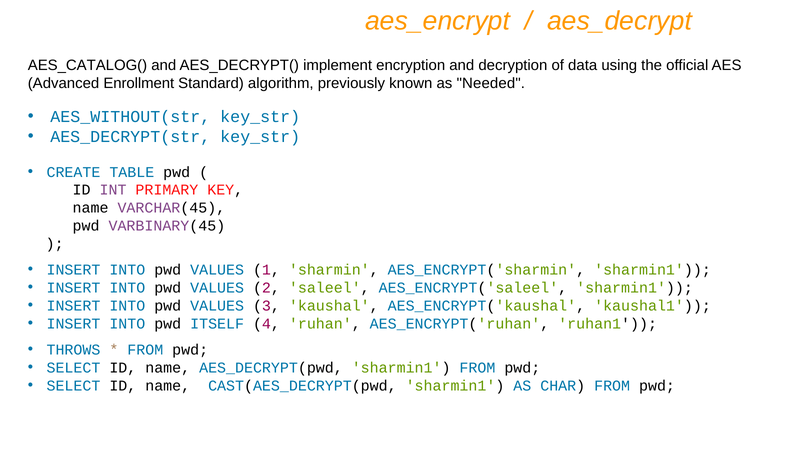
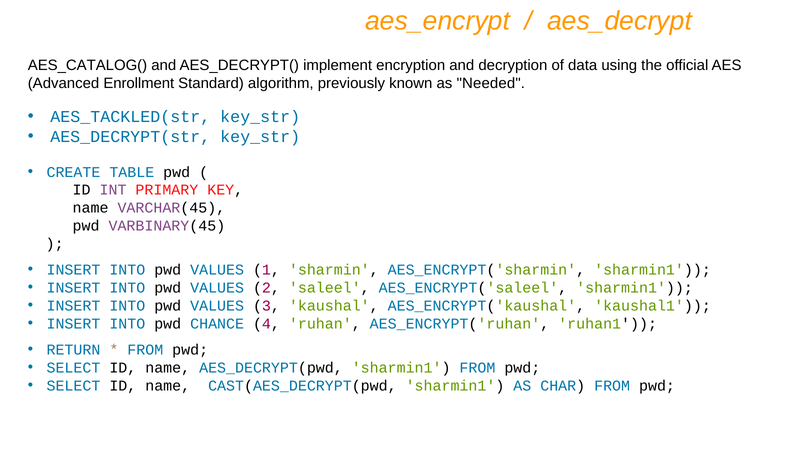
AES_WITHOUT(str: AES_WITHOUT(str -> AES_TACKLED(str (130, 117)
ITSELF: ITSELF -> CHANCE (217, 324)
THROWS: THROWS -> RETURN (73, 350)
